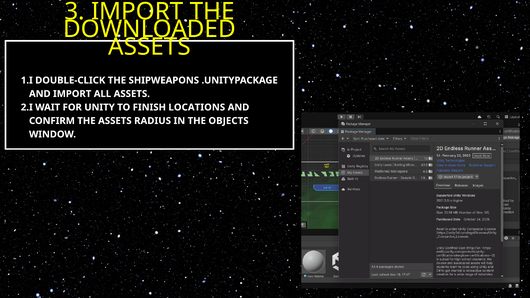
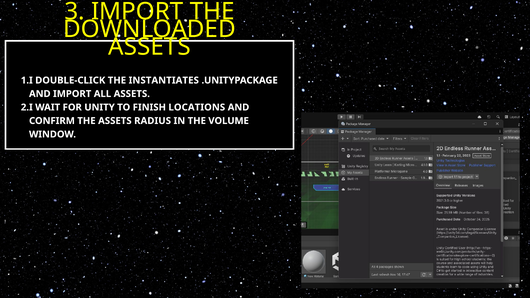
SHIPWEAPONS: SHIPWEAPONS -> INSTANTIATES (164, 80)
OBJECTS: OBJECTS -> VOLUME (229, 121)
